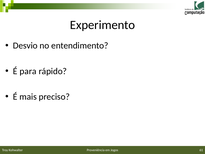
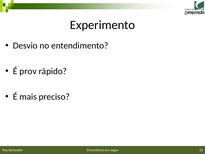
para: para -> prov (28, 71)
